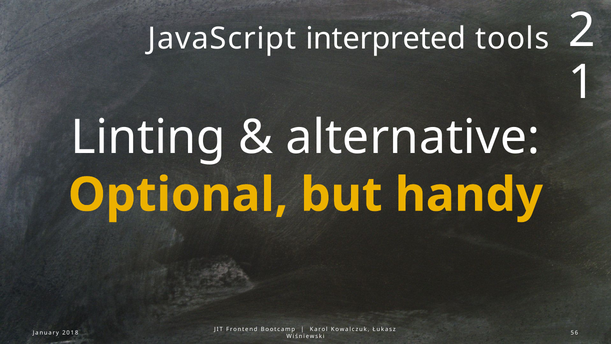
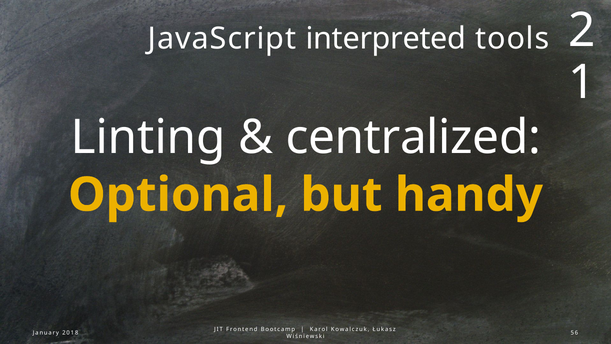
alternative: alternative -> centralized (413, 138)
